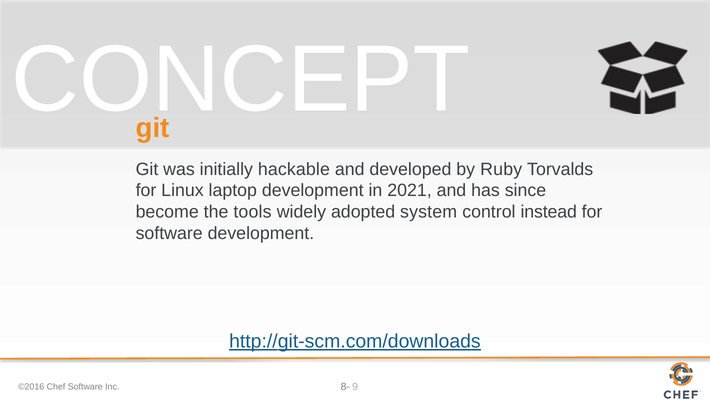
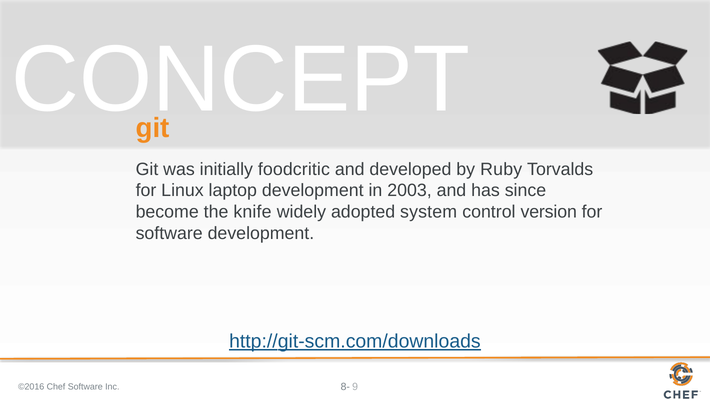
hackable: hackable -> foodcritic (294, 169)
2021: 2021 -> 2003 (409, 190)
tools: tools -> knife (252, 212)
instead: instead -> version (549, 212)
